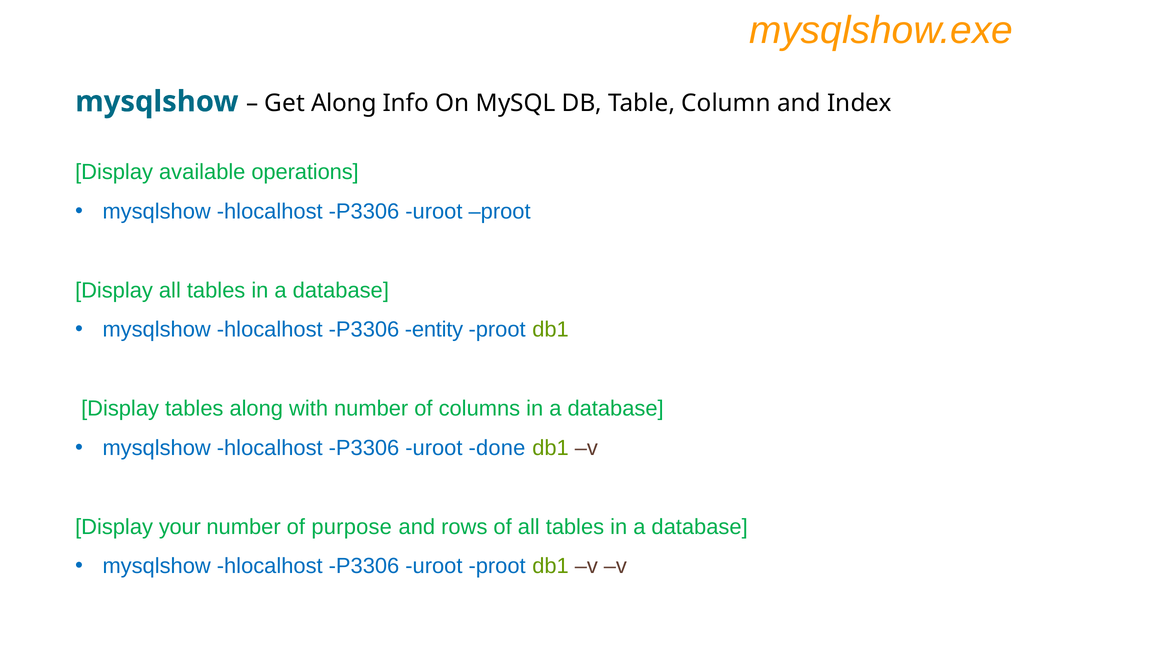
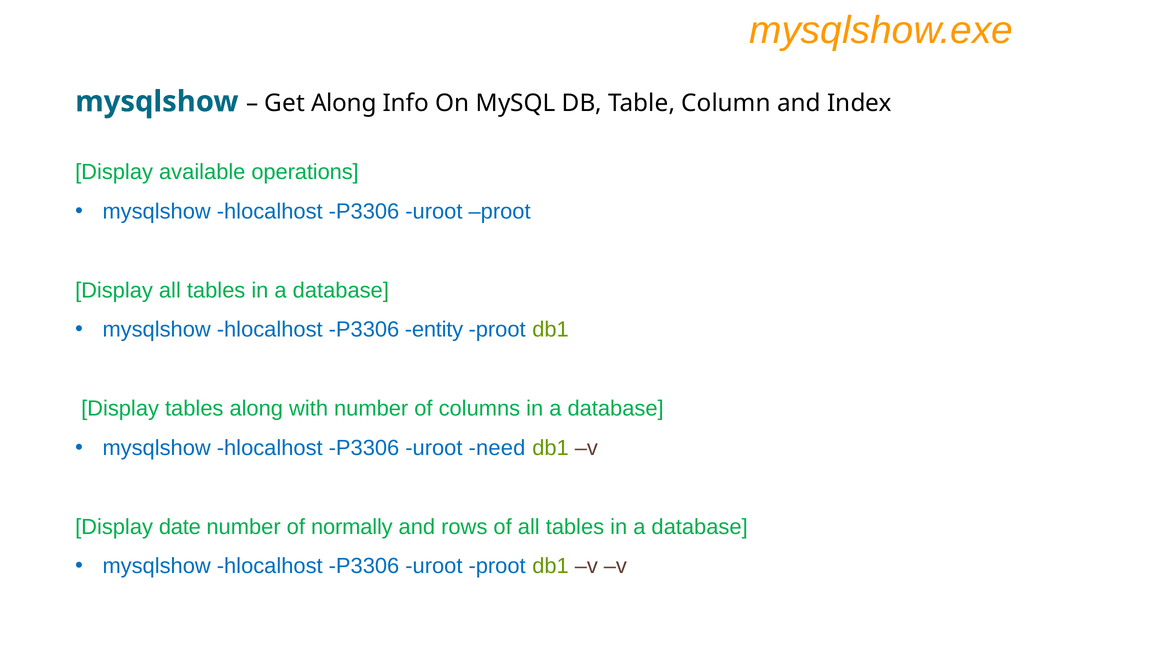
done: done -> need (497, 448)
your: your -> date (180, 527)
purpose: purpose -> normally (352, 527)
